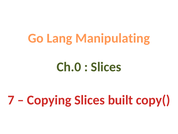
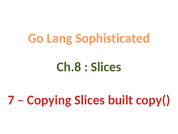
Manipulating: Manipulating -> Sophisticated (113, 38)
Ch.0: Ch.0 -> Ch.8 (69, 67)
